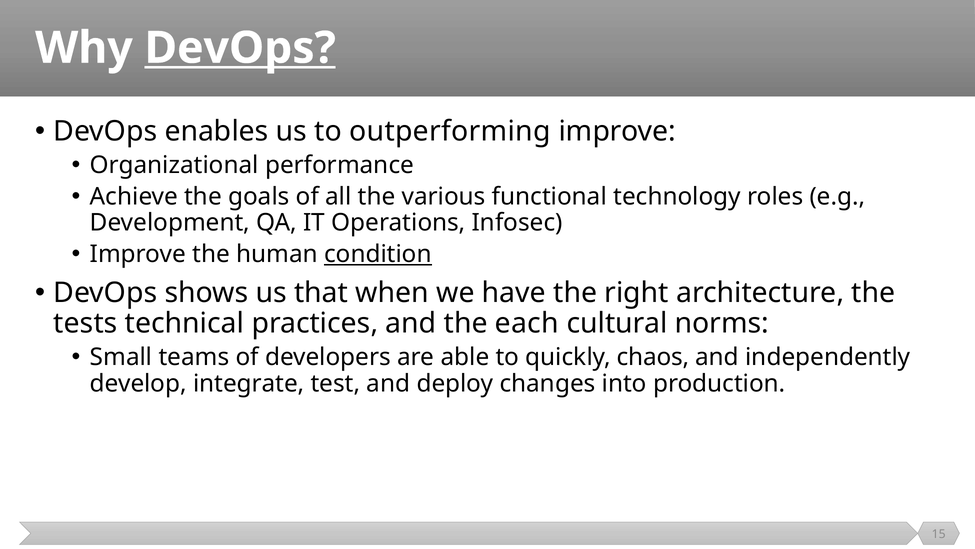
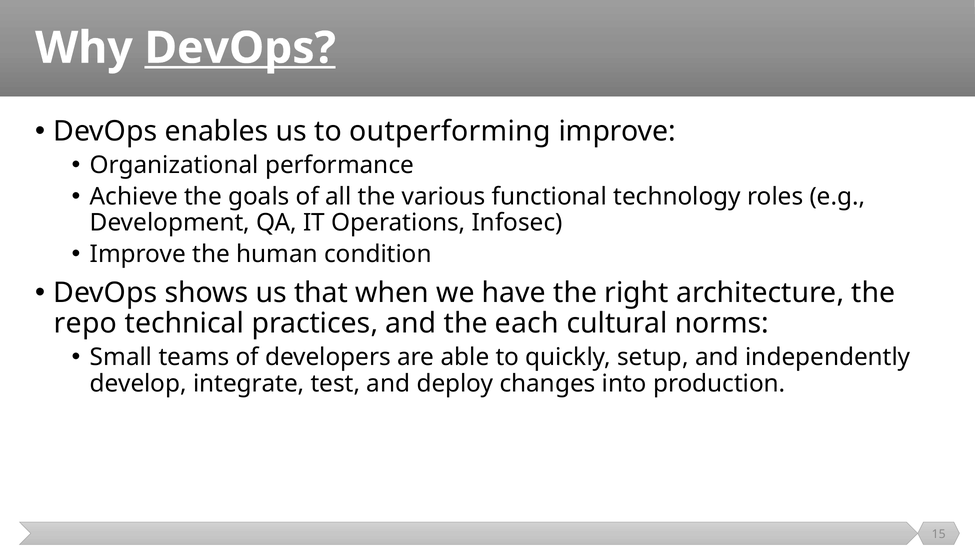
condition underline: present -> none (378, 254)
tests: tests -> repo (85, 323)
chaos: chaos -> setup (653, 357)
